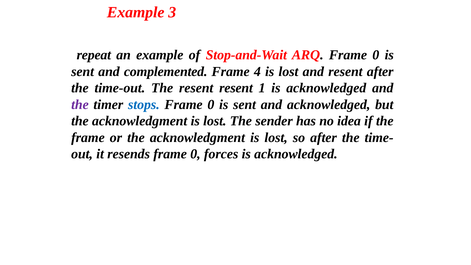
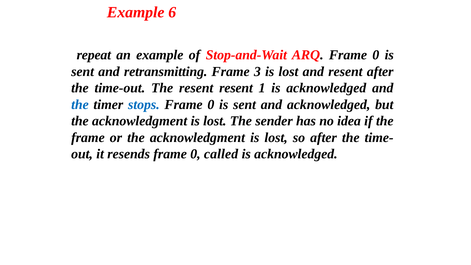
3: 3 -> 6 (172, 12)
complemented: complemented -> retransmitting (166, 72)
4: 4 -> 3 (257, 72)
the colour: purple -> blue (80, 105)
forces: forces -> called (221, 154)
